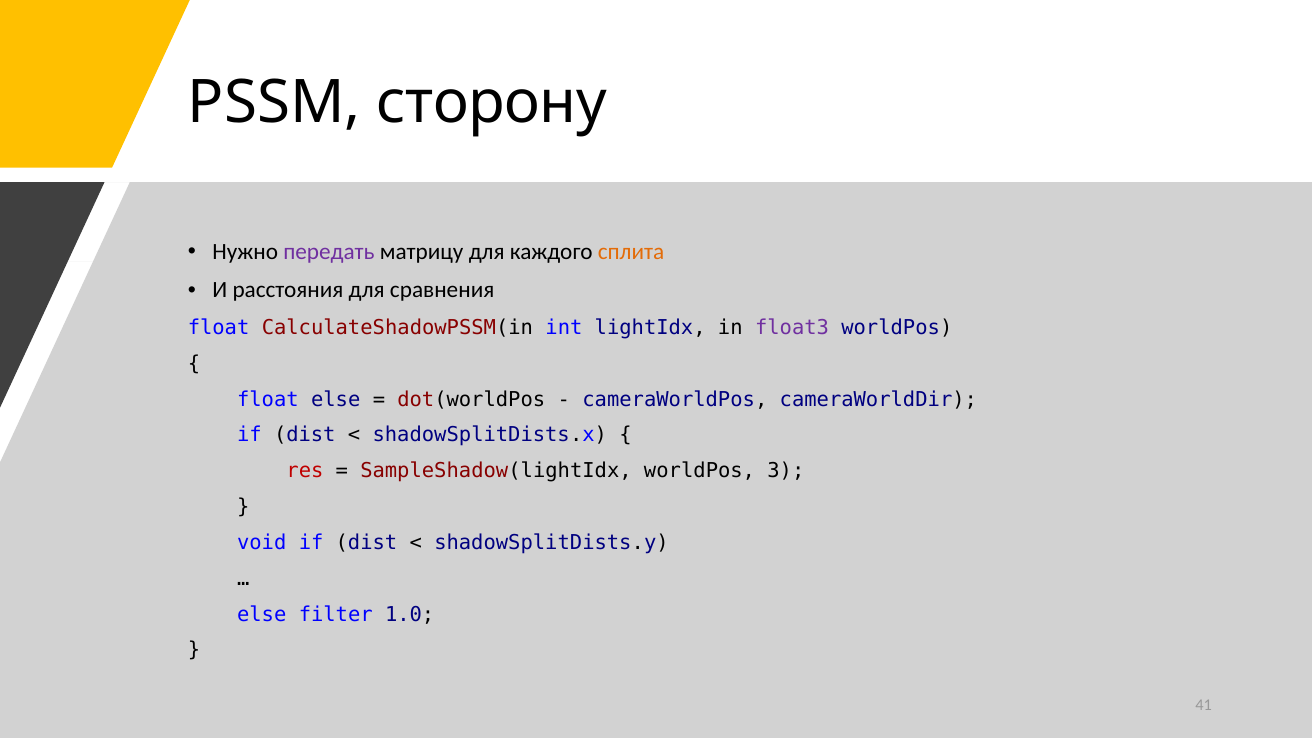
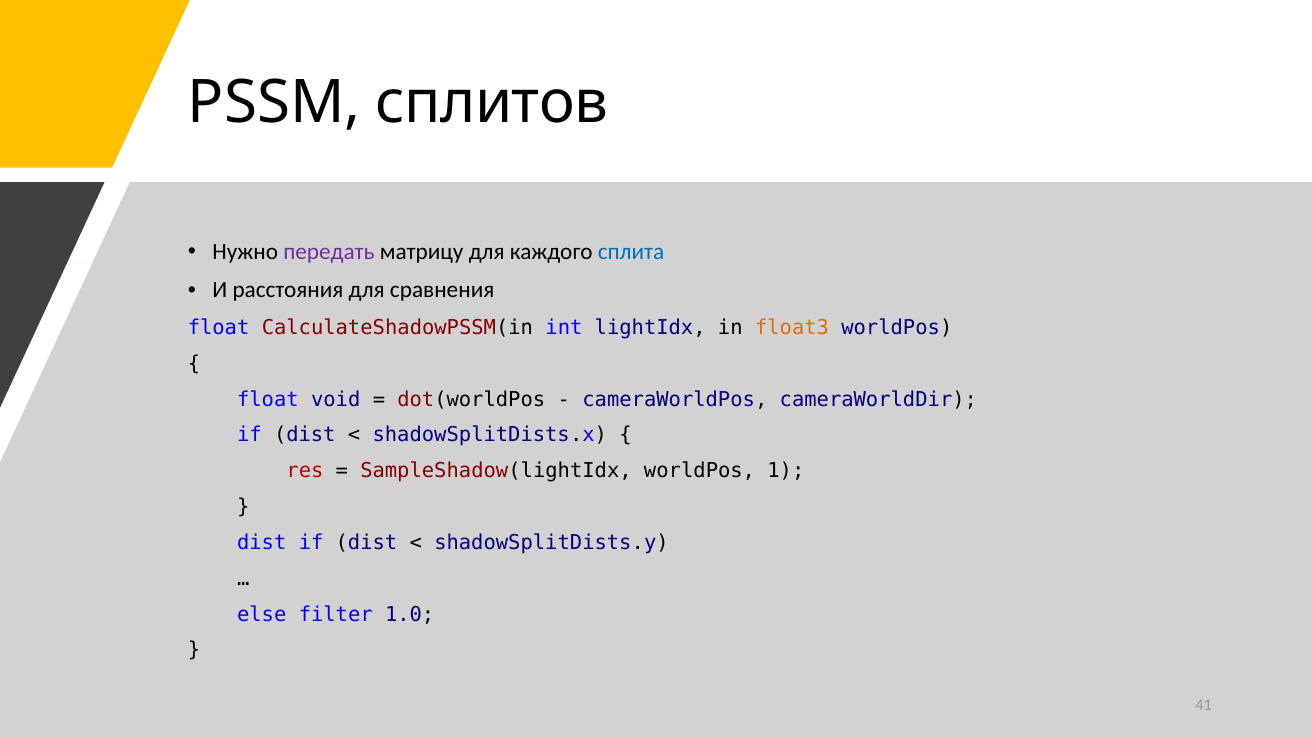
сторону: сторону -> сплитов (492, 103)
сплита colour: orange -> blue (631, 251)
float3 colour: purple -> orange (792, 328)
float else: else -> void (336, 399)
3: 3 -> 1 (786, 471)
void: void -> dist (262, 543)
